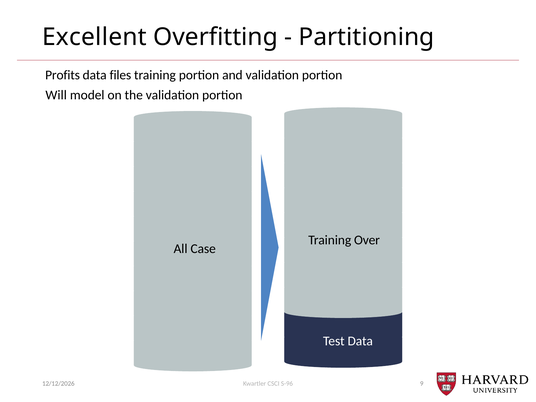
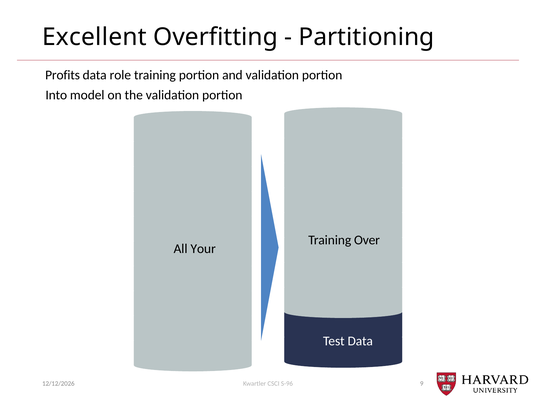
files: files -> role (120, 75)
Will: Will -> Into (56, 95)
Case: Case -> Your (203, 249)
